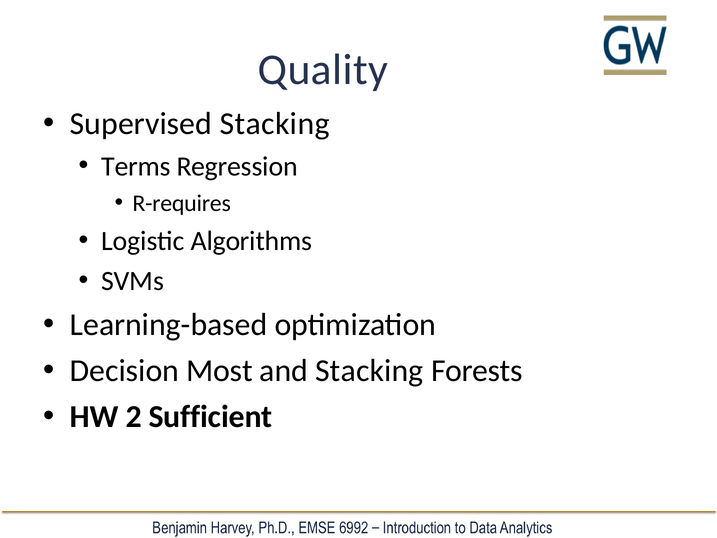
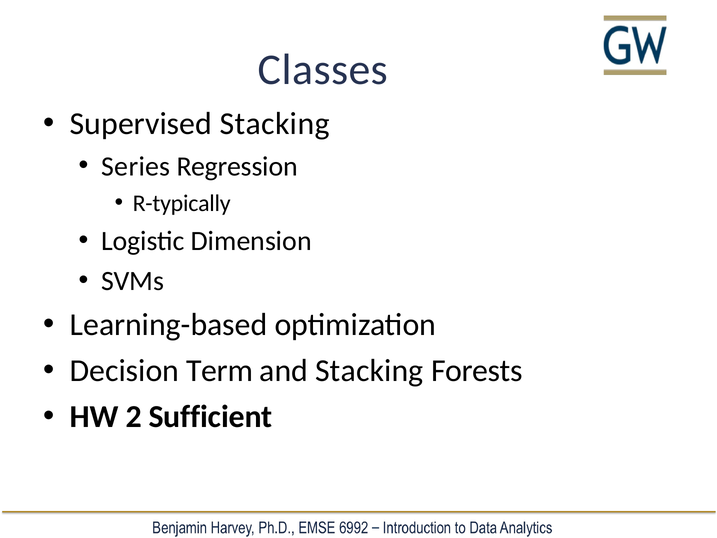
Quality: Quality -> Classes (323, 70)
Terms: Terms -> Series (136, 166)
R-requires: R-requires -> R-typically (182, 203)
Algorithms: Algorithms -> Dimension (251, 241)
Most: Most -> Term (220, 371)
